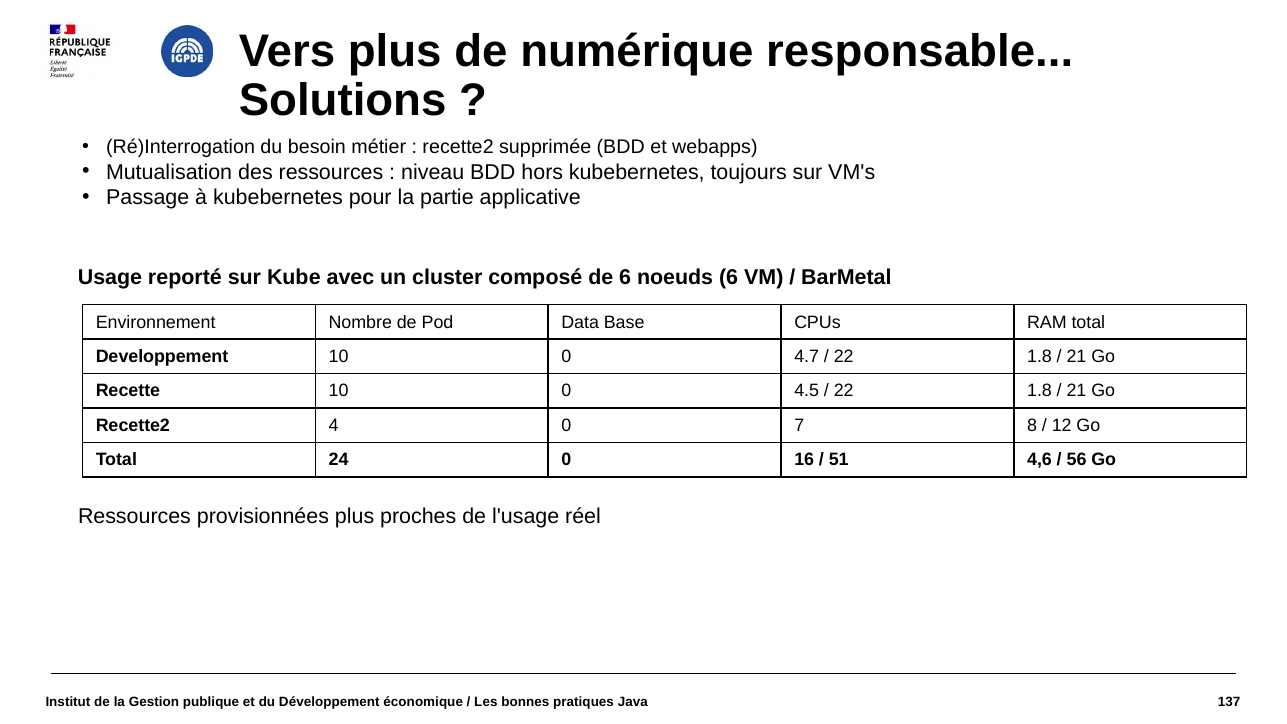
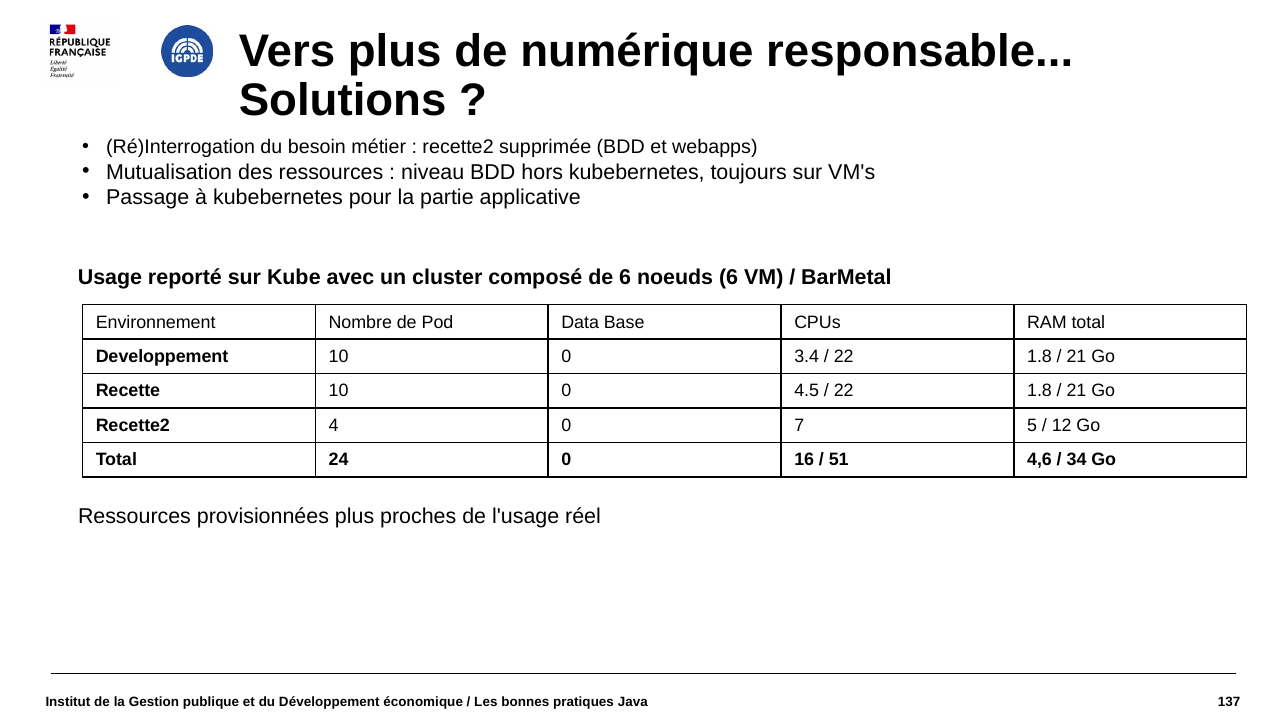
4.7: 4.7 -> 3.4 (807, 356)
8: 8 -> 5 (1032, 425)
56: 56 -> 34 (1077, 460)
